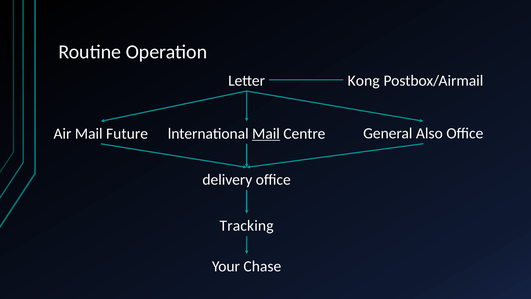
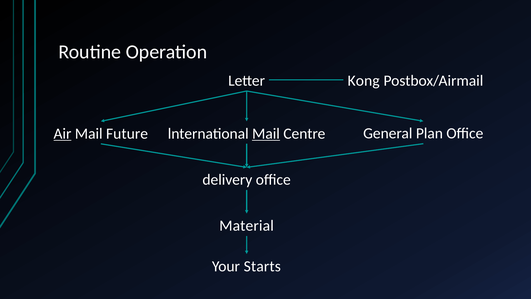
Air underline: none -> present (62, 134)
Also: Also -> Plan (429, 133)
Tracking: Tracking -> Material (247, 226)
Chase: Chase -> Starts (262, 266)
